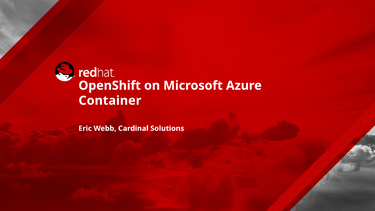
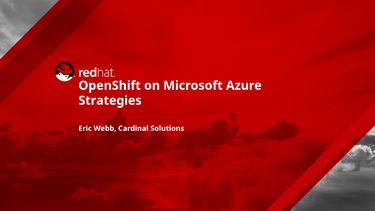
Container: Container -> Strategies (110, 101)
